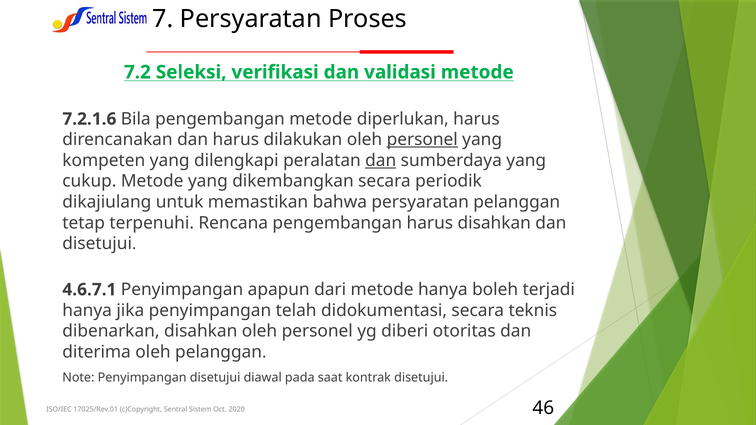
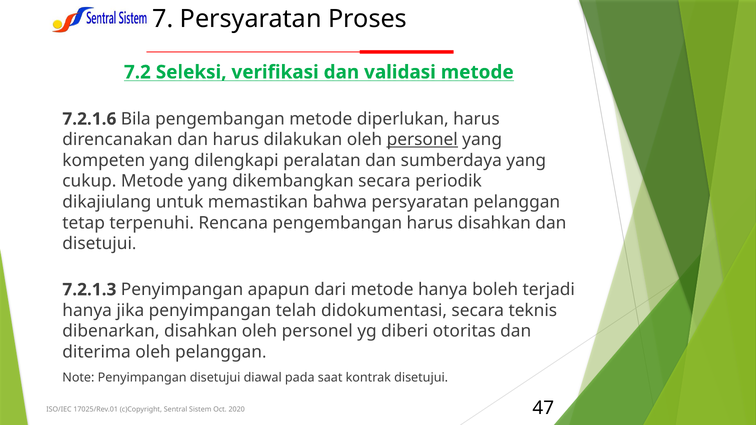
dan underline: present -> none (381, 161)
4.6.7.1: 4.6.7.1 -> 7.2.1.3 (89, 290)
46: 46 -> 47 (543, 408)
